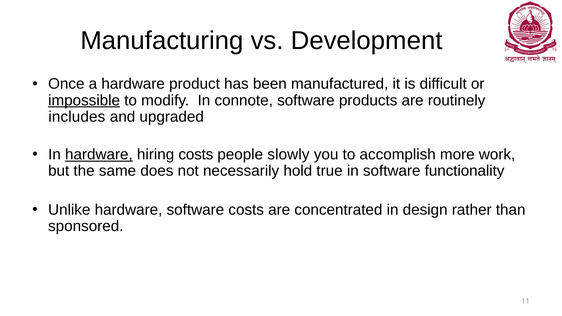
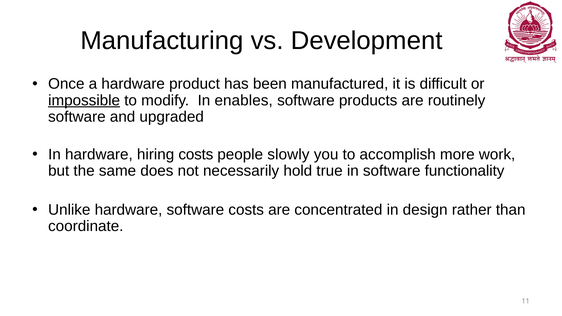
connote: connote -> enables (244, 100)
includes: includes -> software (77, 117)
hardware underline: present -> none (99, 155)
sponsored: sponsored -> coordinate (86, 226)
